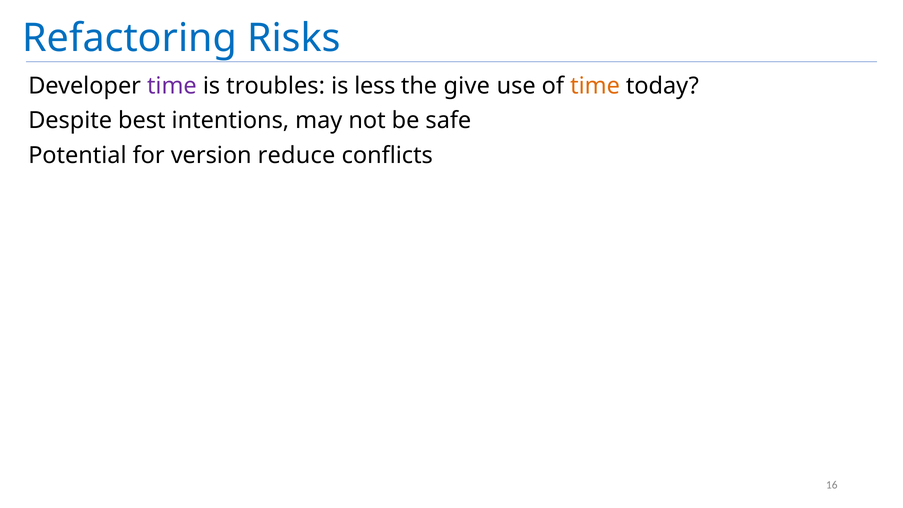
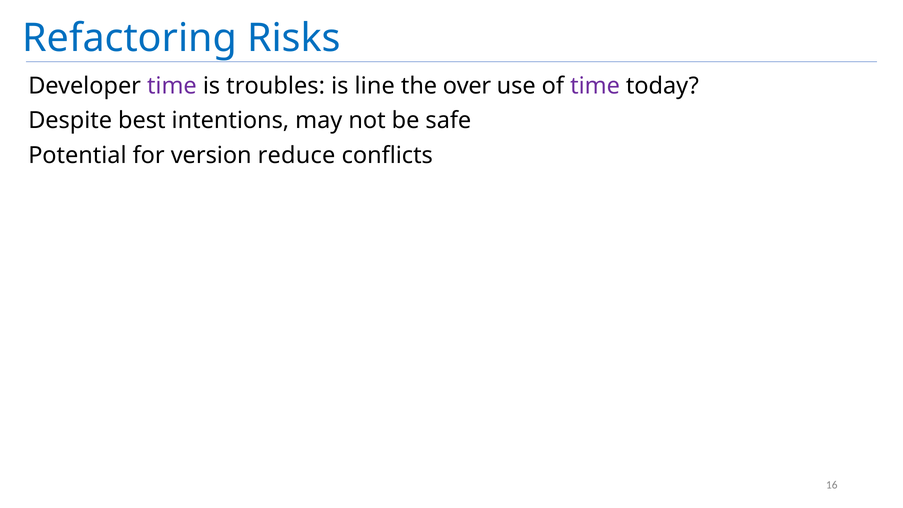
less: less -> line (375, 86)
give: give -> over (467, 86)
time colour: orange -> purple (595, 86)
